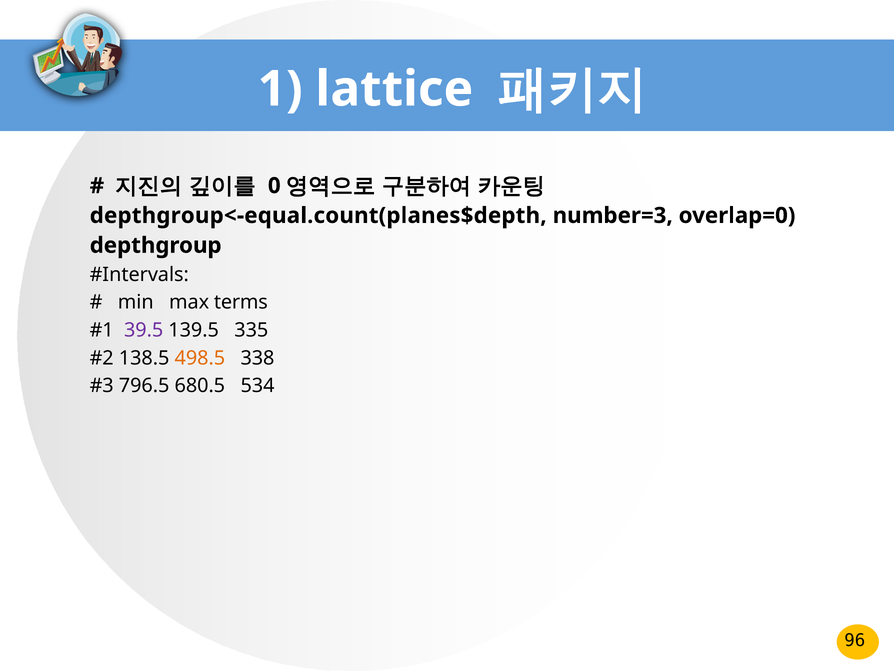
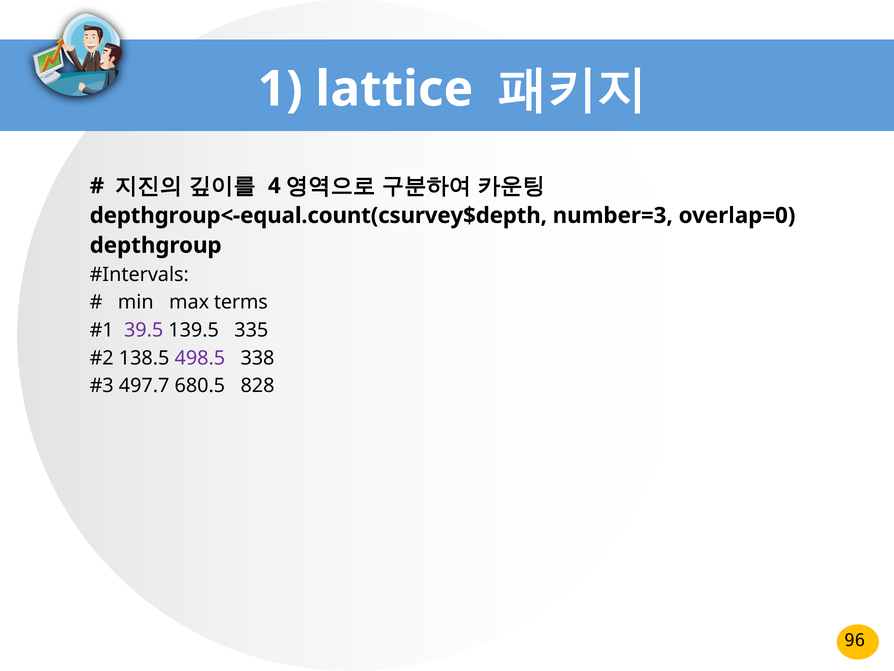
0: 0 -> 4 (274, 186)
depthgroup<-equal.count(planes$depth: depthgroup<-equal.count(planes$depth -> depthgroup<-equal.count(csurvey$depth (318, 215)
498.5 colour: orange -> purple (200, 358)
796.5: 796.5 -> 497.7 (144, 386)
534: 534 -> 828 (258, 386)
